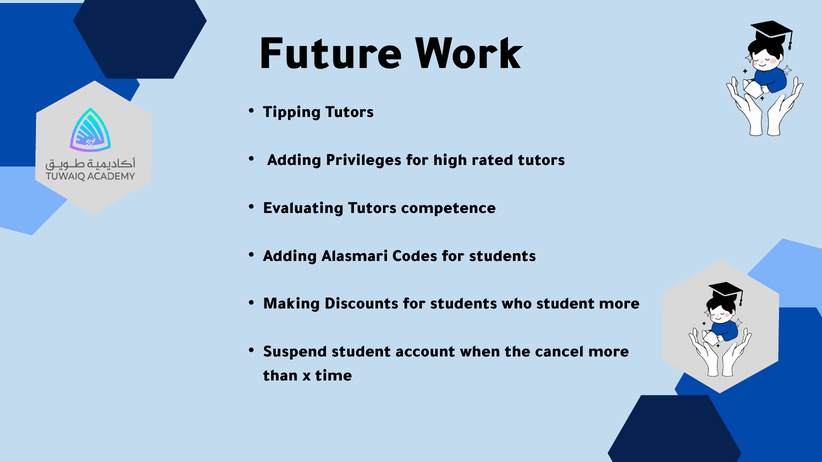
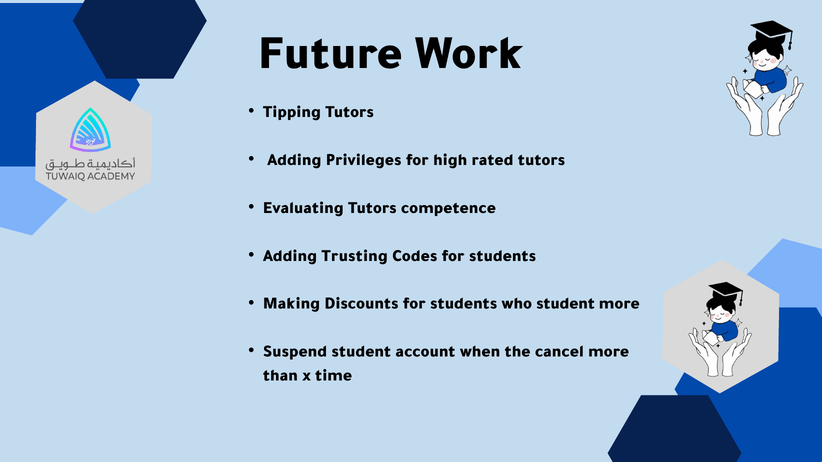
Alasmari: Alasmari -> Trusting (355, 256)
